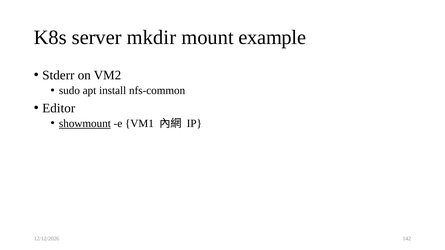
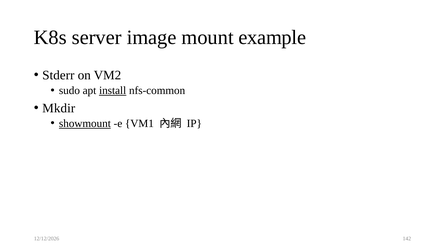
mkdir: mkdir -> image (152, 37)
install underline: none -> present (113, 91)
Editor: Editor -> Mkdir (59, 108)
